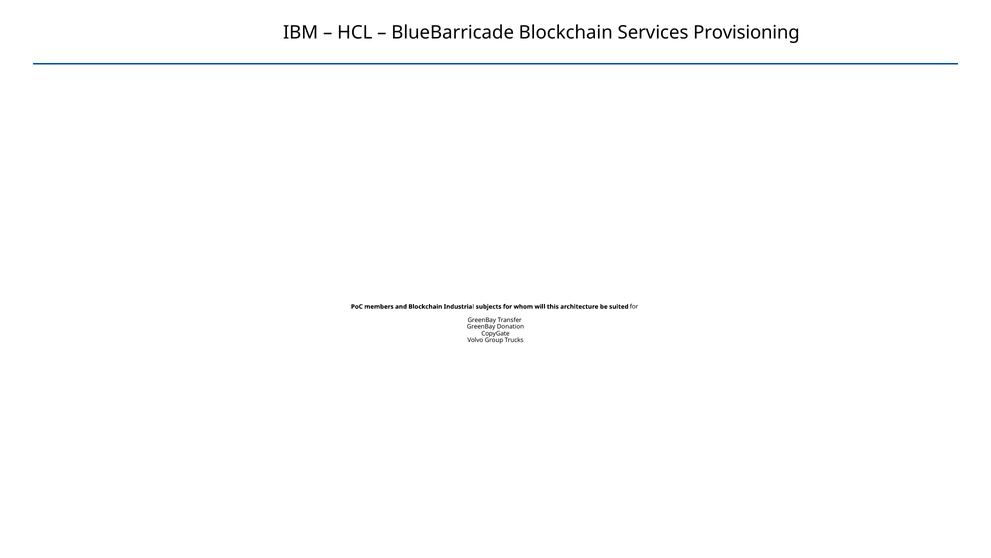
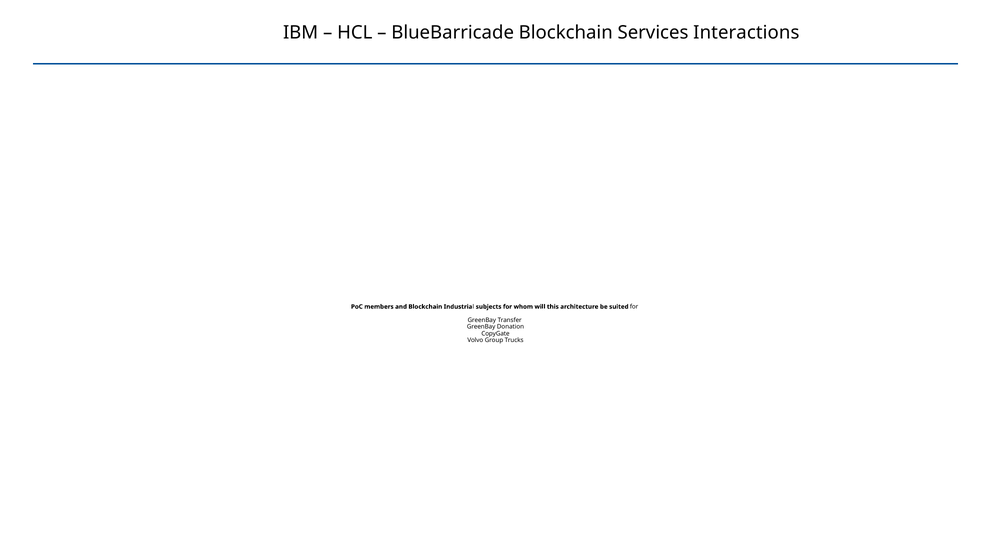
Provisioning: Provisioning -> Interactions (746, 33)
